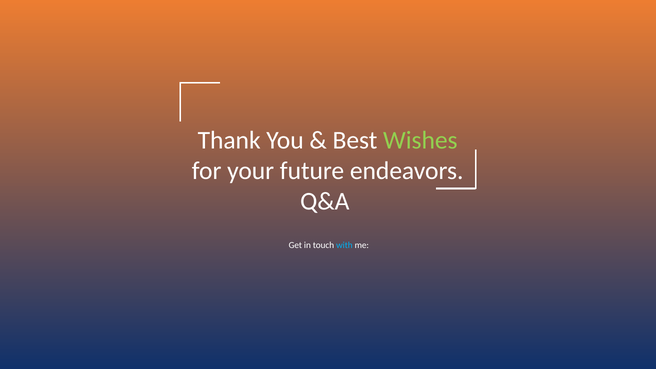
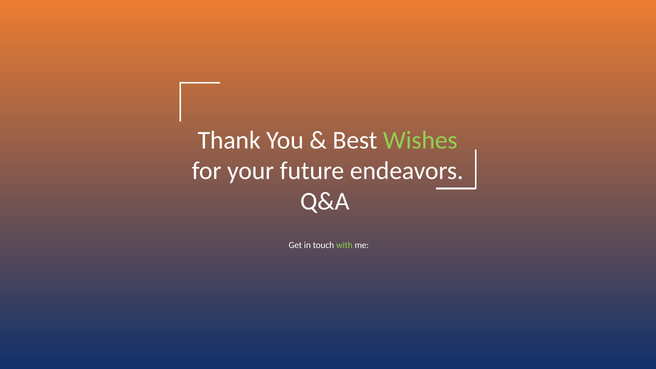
with colour: light blue -> light green (344, 245)
